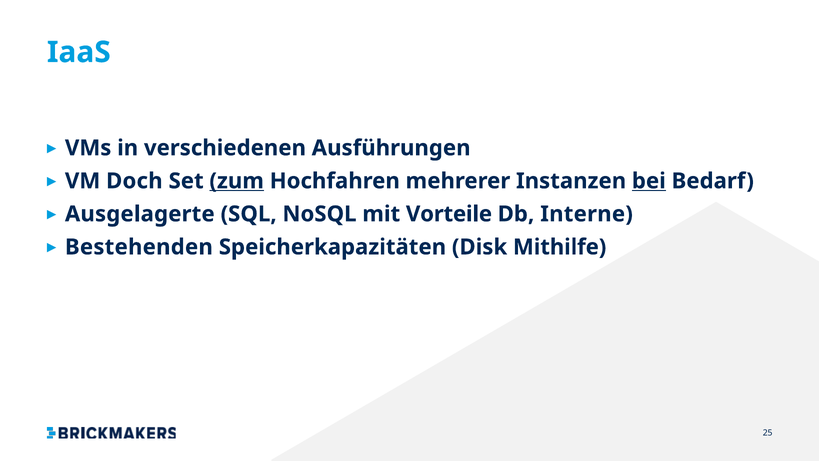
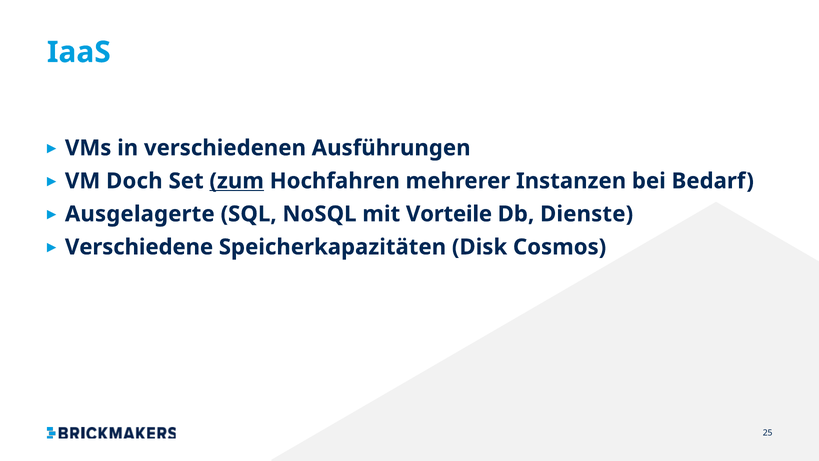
bei underline: present -> none (649, 181)
Interne: Interne -> Dienste (587, 214)
Bestehenden: Bestehenden -> Verschiedene (139, 247)
Mithilfe: Mithilfe -> Cosmos (560, 247)
